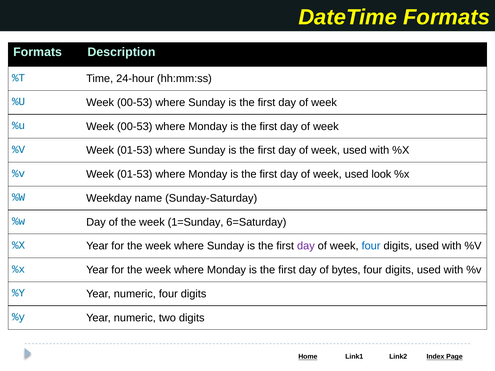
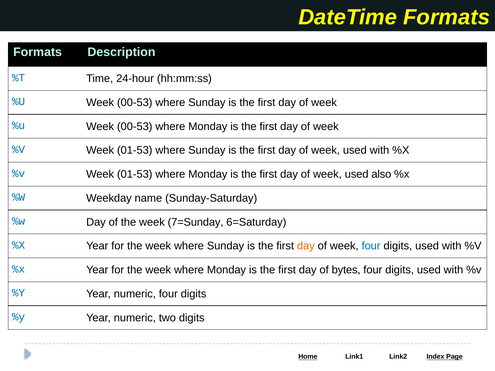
look: look -> also (381, 174)
1=Sunday: 1=Sunday -> 7=Sunday (196, 222)
day colour: purple -> orange (306, 246)
